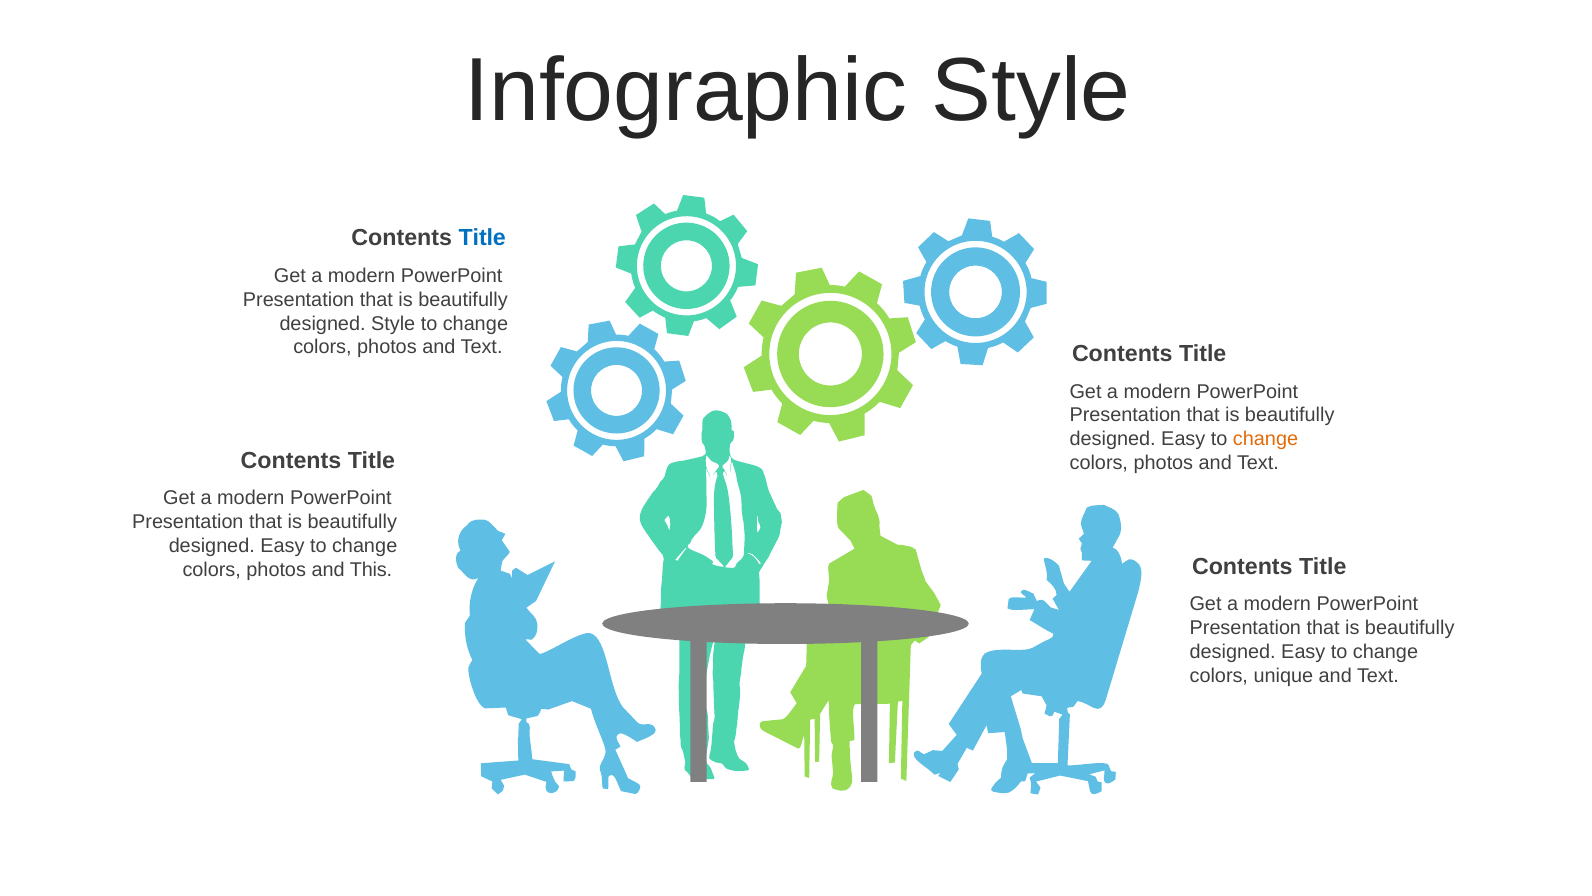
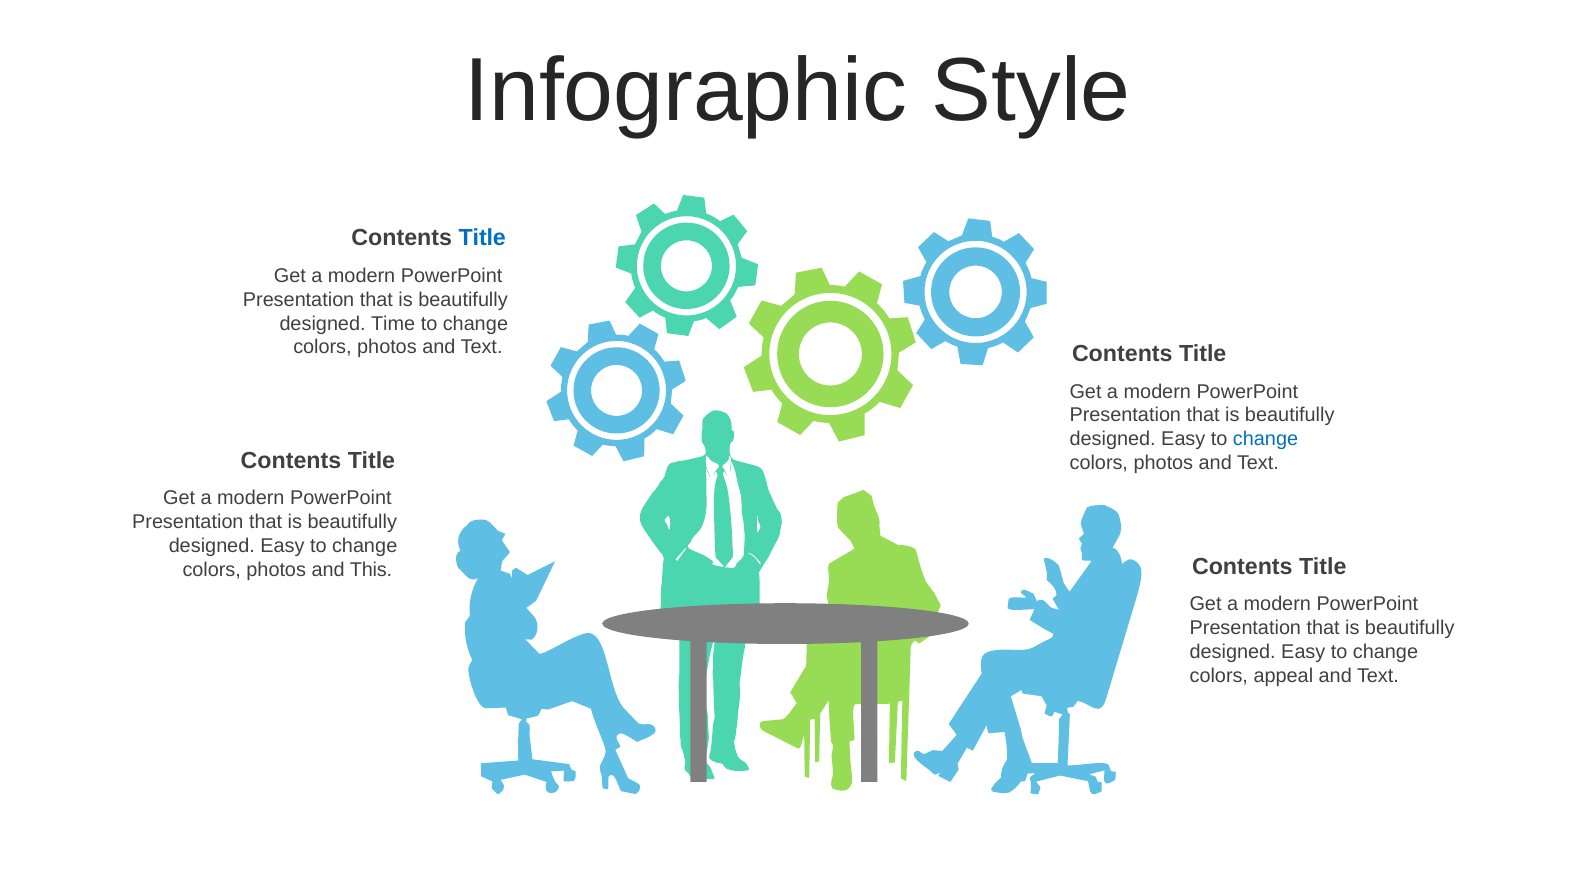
designed Style: Style -> Time (393, 323)
change colour: orange -> blue (1266, 439)
unique: unique -> appeal (1283, 676)
